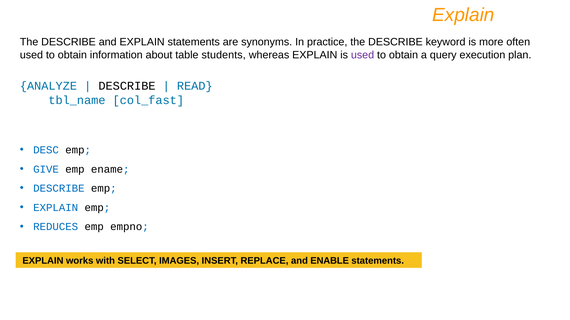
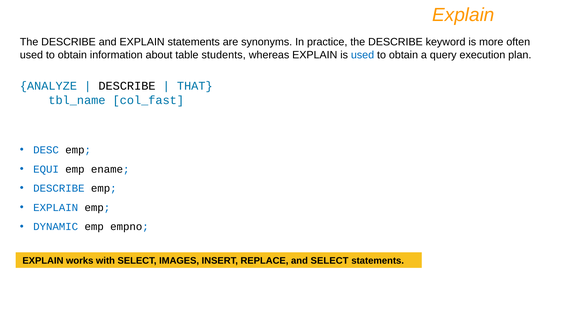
used colour: purple -> blue (363, 55)
READ: READ -> THAT (195, 86)
GIVE: GIVE -> EQUI (46, 169)
REDUCES: REDUCES -> DYNAMIC (56, 227)
and ENABLE: ENABLE -> SELECT (330, 261)
